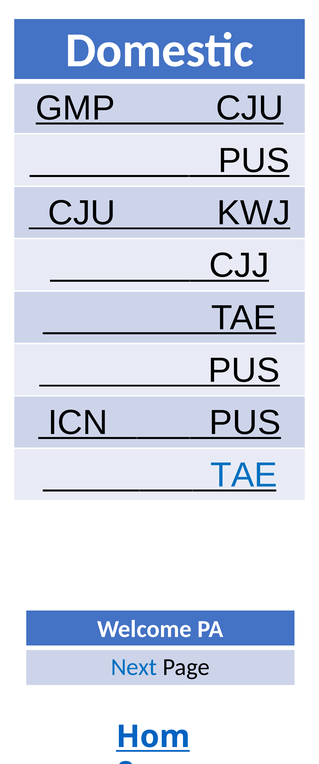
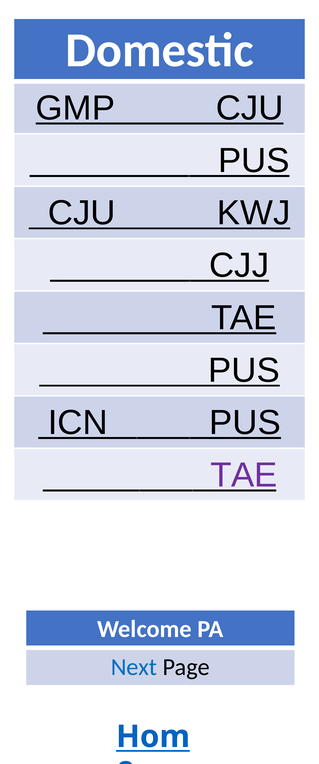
TAE colour: blue -> purple (244, 475)
